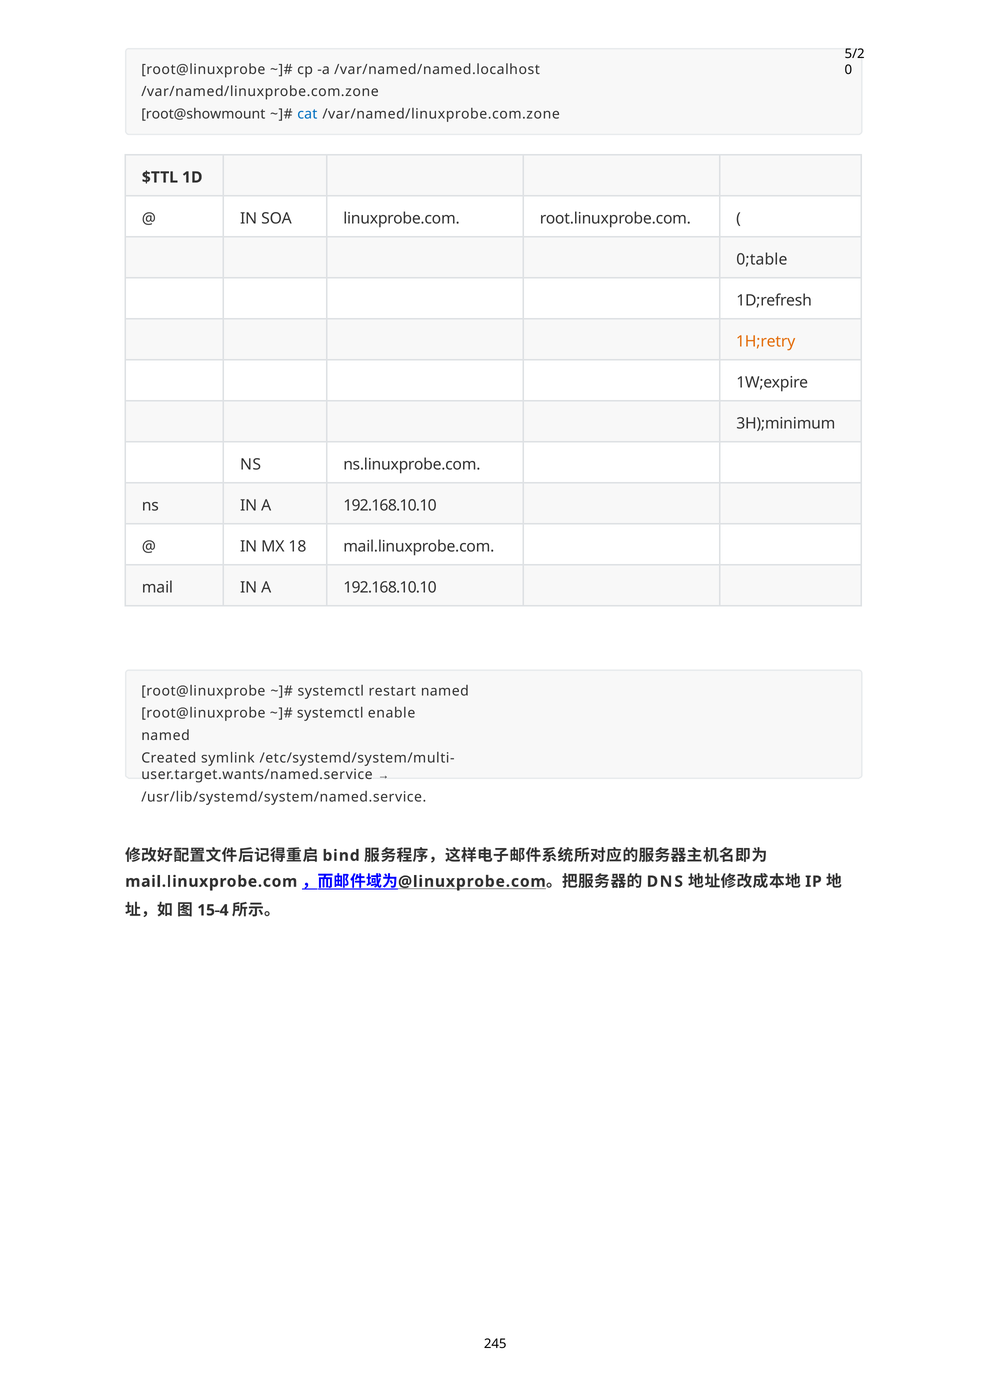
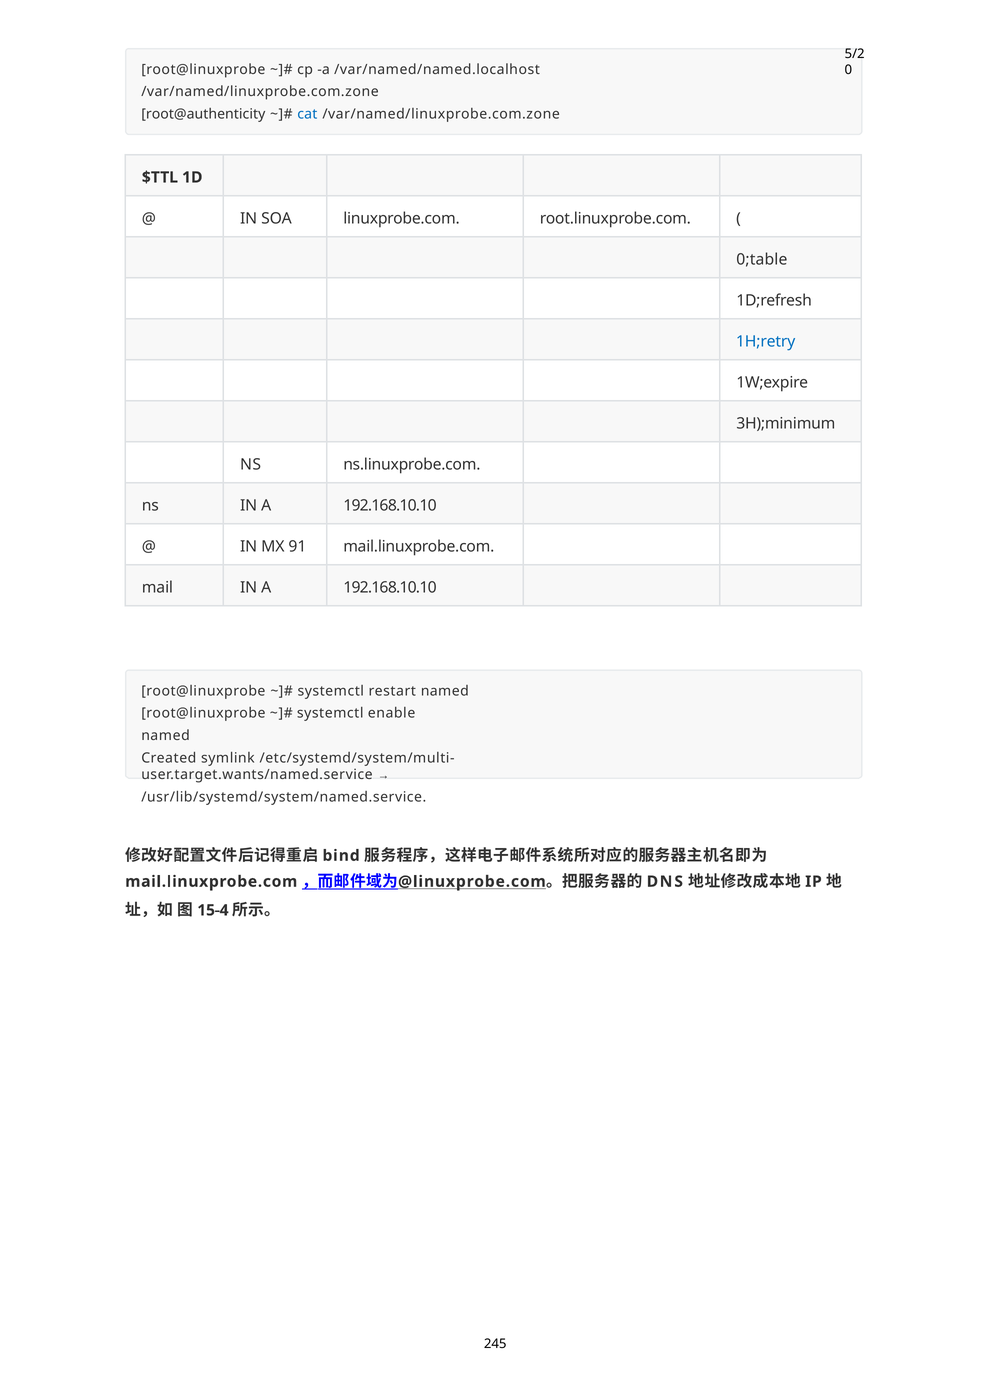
root@showmount: root@showmount -> root@authenticity (203, 114)
1H;retry colour: orange -> blue (766, 341)
18: 18 -> 91 (297, 546)
